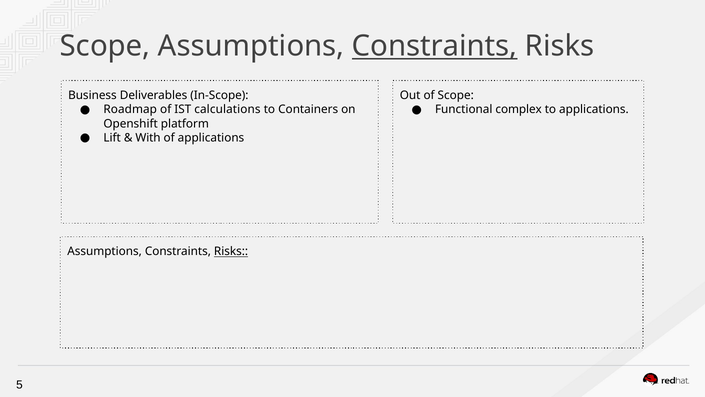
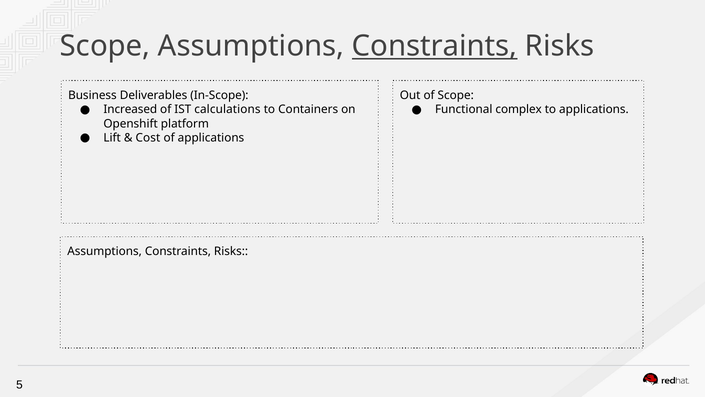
Roadmap: Roadmap -> Increased (130, 109)
With: With -> Cost (148, 138)
Risks underline: present -> none (231, 251)
